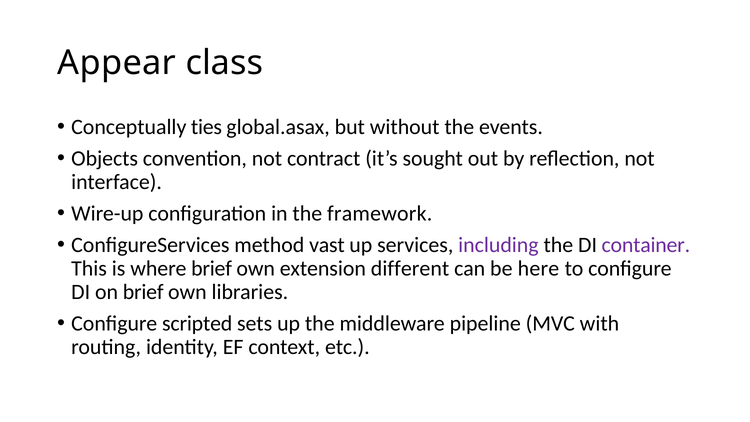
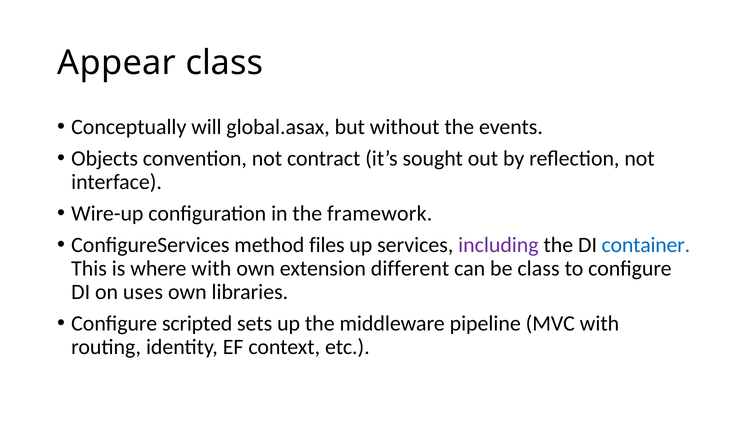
ties: ties -> will (206, 127)
vast: vast -> files (327, 245)
container colour: purple -> blue (646, 245)
where brief: brief -> with (211, 268)
be here: here -> class (539, 268)
on brief: brief -> uses (143, 292)
